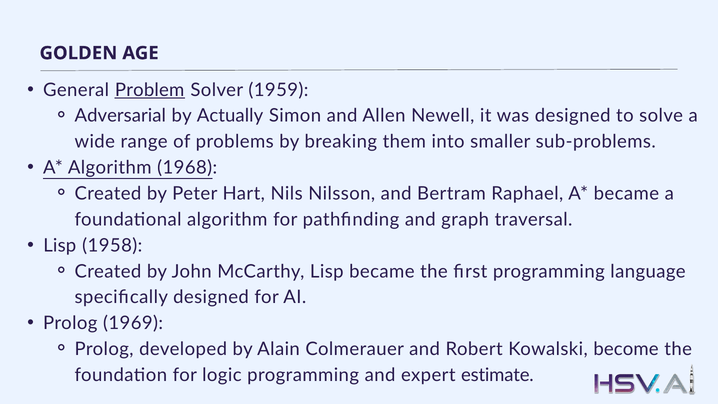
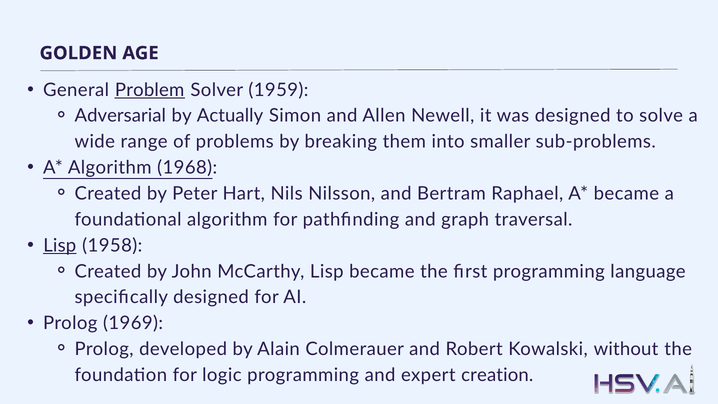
Lisp underline: none -> present (60, 245)
become: become -> without (626, 349)
estimate: estimate -> creation (497, 375)
